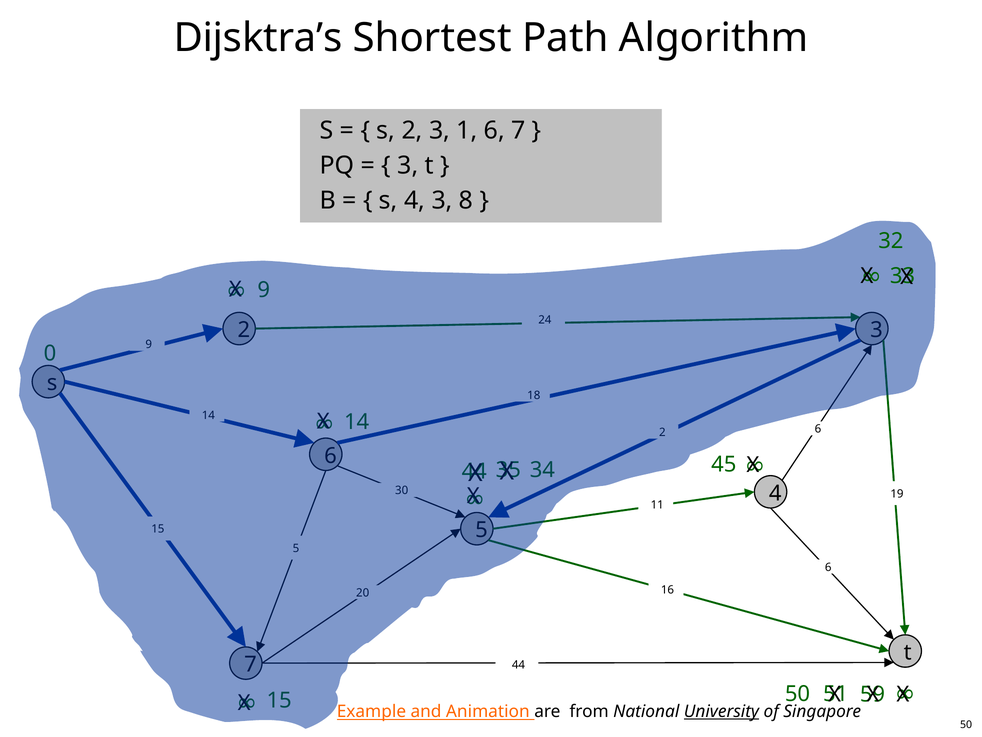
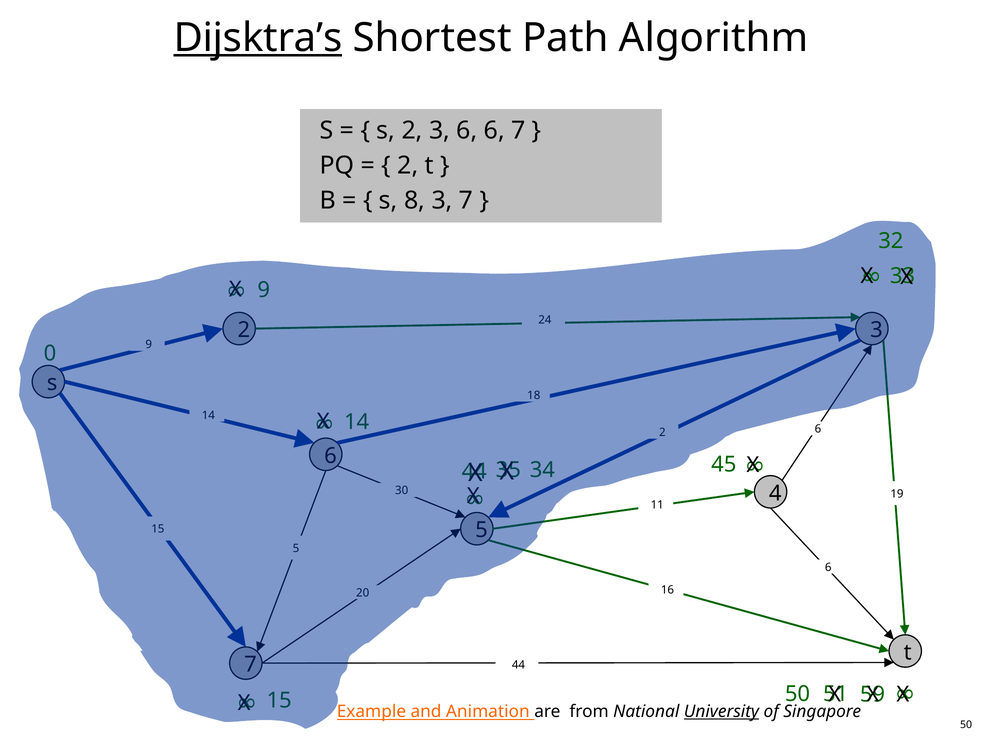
Dijsktra’s underline: none -> present (258, 38)
3 1: 1 -> 6 (467, 131)
3: 3 -> 2 (408, 165)
s 4: 4 -> 8 (415, 200)
3 8: 8 -> 7 (466, 200)
